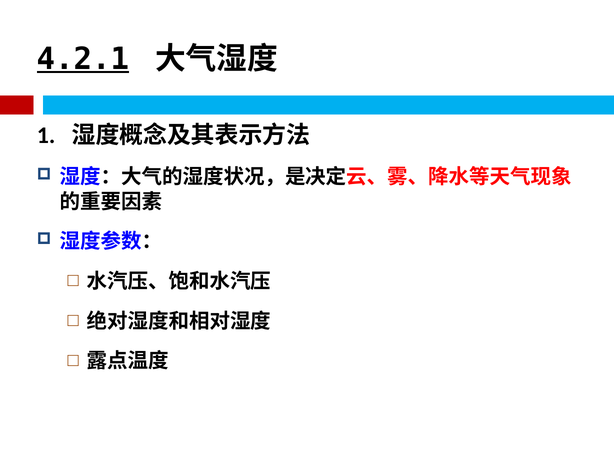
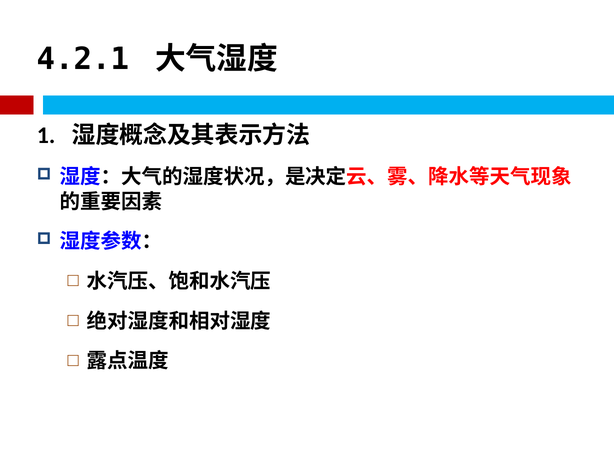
4.2.1 underline: present -> none (83, 59)
